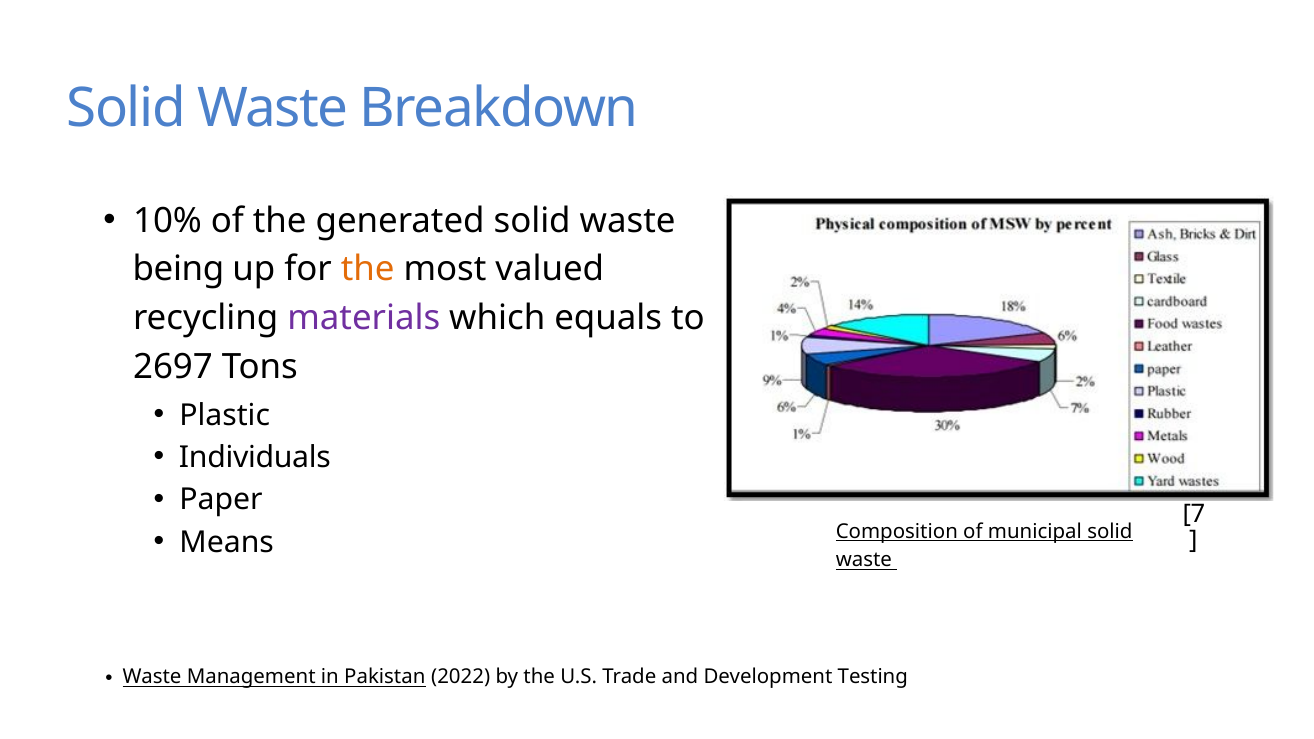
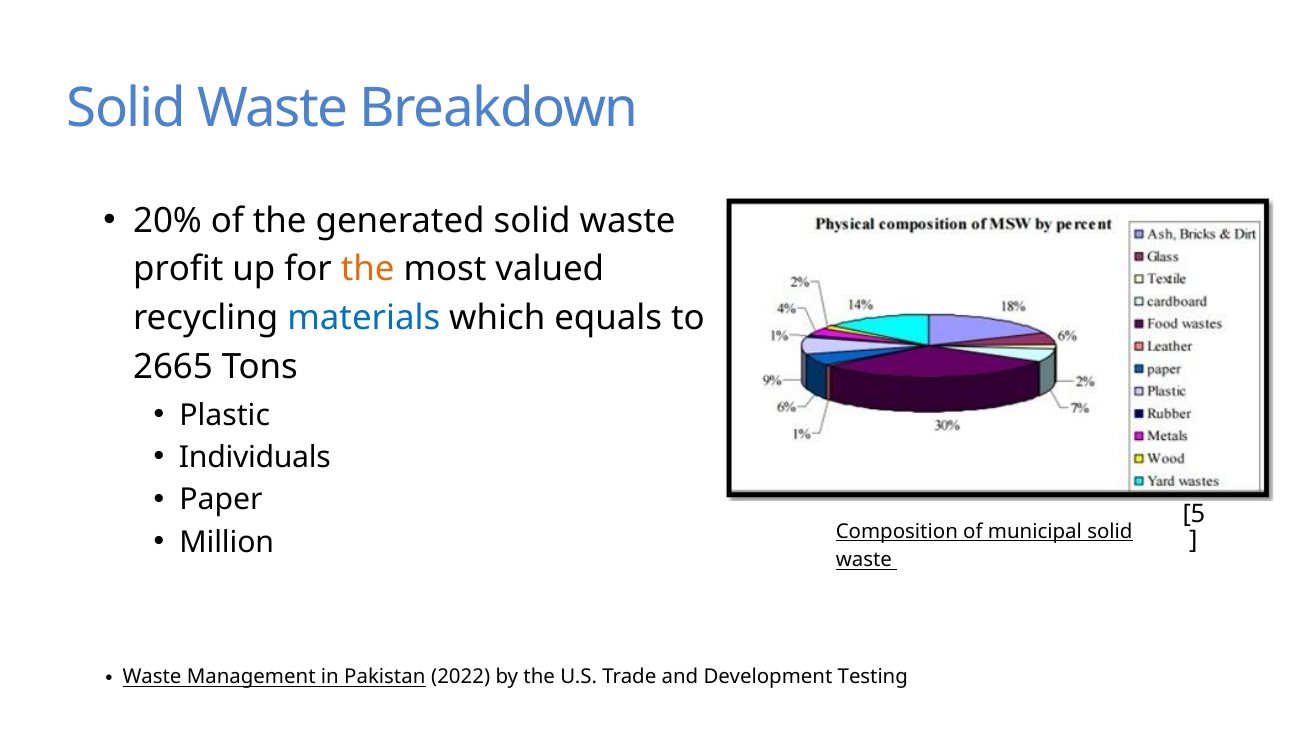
10%: 10% -> 20% (167, 221)
being: being -> profit (178, 269)
materials colour: purple -> blue (364, 318)
2697: 2697 -> 2665 (173, 367)
7: 7 -> 5 (1194, 514)
Means: Means -> Million (227, 542)
